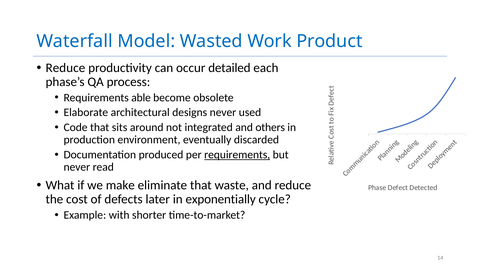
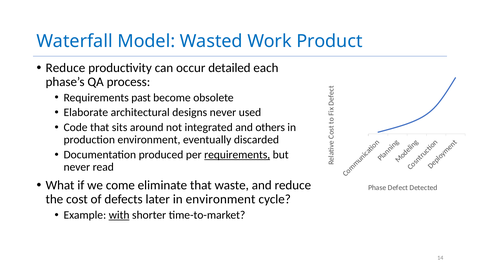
able: able -> past (141, 98)
make: make -> come (120, 185)
in exponentially: exponentially -> environment (221, 199)
with underline: none -> present (119, 215)
